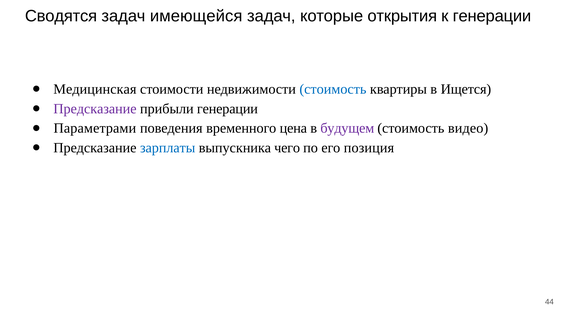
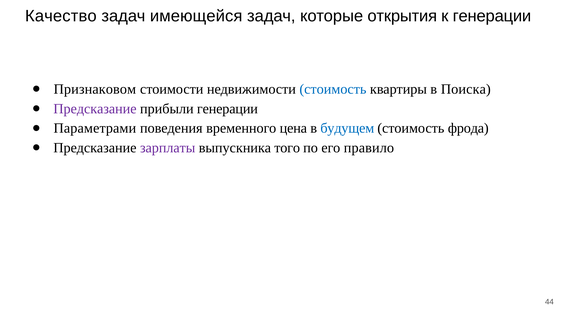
Сводятся: Сводятся -> Качество (61, 16)
Медицинская: Медицинская -> Признаковом (95, 89)
Ищется: Ищется -> Поиска (466, 89)
будущем colour: purple -> blue (347, 128)
видео: видео -> фрода (468, 128)
зарплаты colour: blue -> purple (168, 148)
чего: чего -> того (287, 148)
позиция: позиция -> правило (369, 148)
